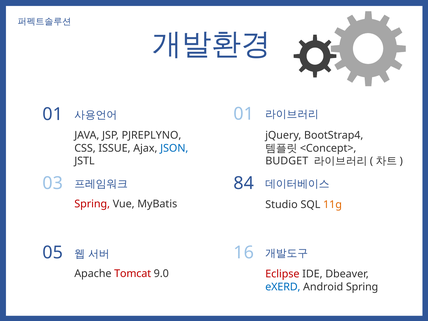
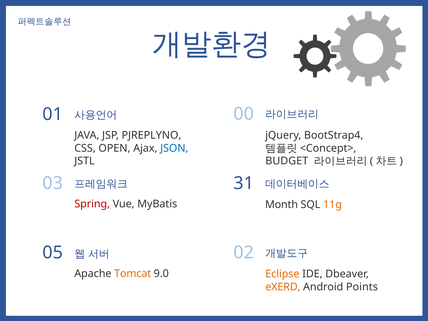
01 01: 01 -> 00 (244, 114)
ISSUE: ISSUE -> OPEN (114, 148)
84: 84 -> 31 (244, 183)
Studio: Studio -> Month (282, 205)
16: 16 -> 02 (244, 253)
Tomcat colour: red -> orange (133, 274)
Eclipse colour: red -> orange (282, 274)
eXERD colour: blue -> orange (283, 287)
Android Spring: Spring -> Points (362, 287)
